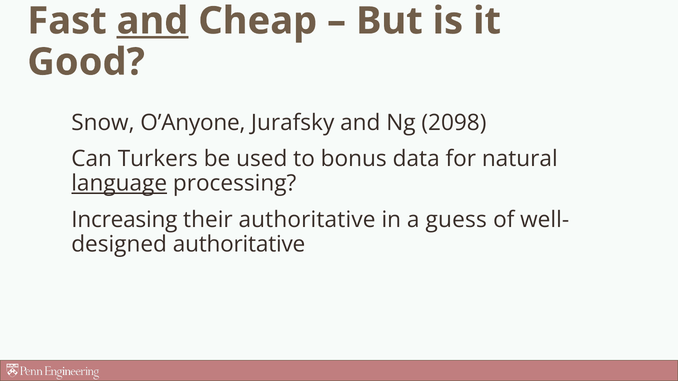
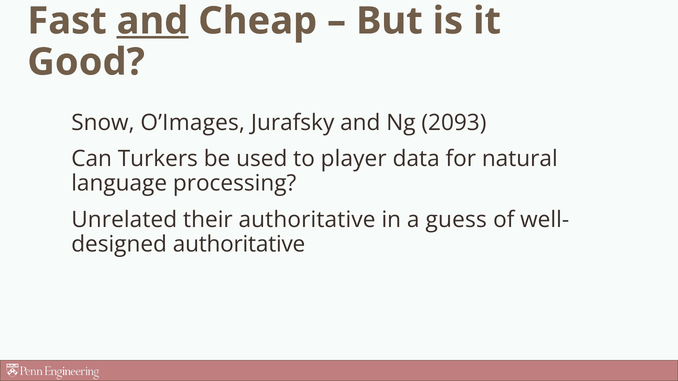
O’Anyone: O’Anyone -> O’Images (193, 123)
2098: 2098 -> 2093 (454, 123)
bonus: bonus -> player (354, 159)
language underline: present -> none (119, 184)
Increasing: Increasing -> Unrelated (124, 220)
